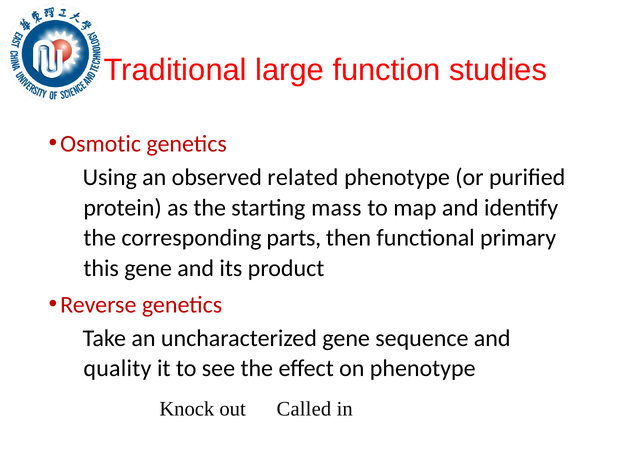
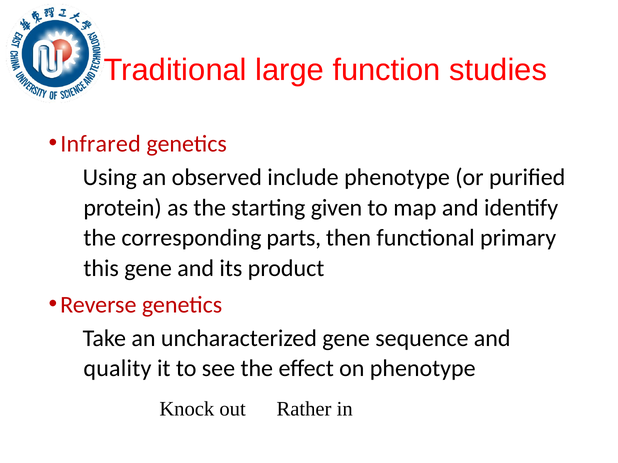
Osmotic: Osmotic -> Infrared (101, 144)
related: related -> include (303, 178)
mass: mass -> given (337, 208)
Called: Called -> Rather (304, 409)
